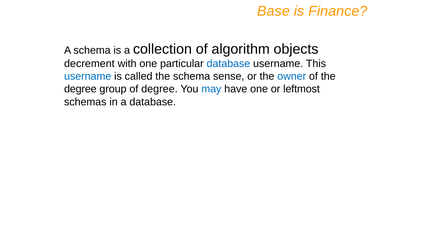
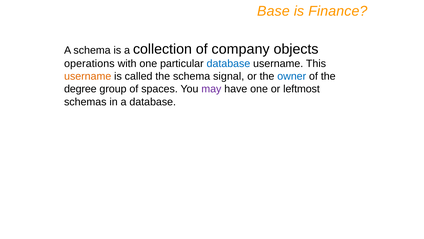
algorithm: algorithm -> company (241, 49)
decrement: decrement -> operations (89, 64)
username colour: blue -> orange (88, 76)
sense: sense -> signal (229, 76)
of degree: degree -> spaces (160, 89)
may colour: blue -> purple (211, 89)
